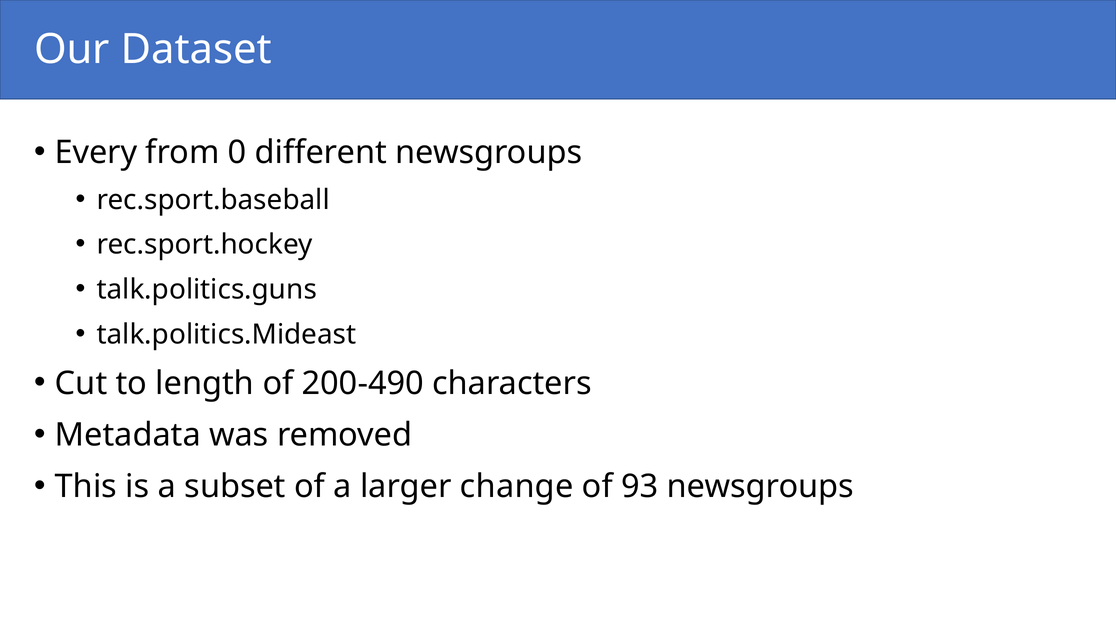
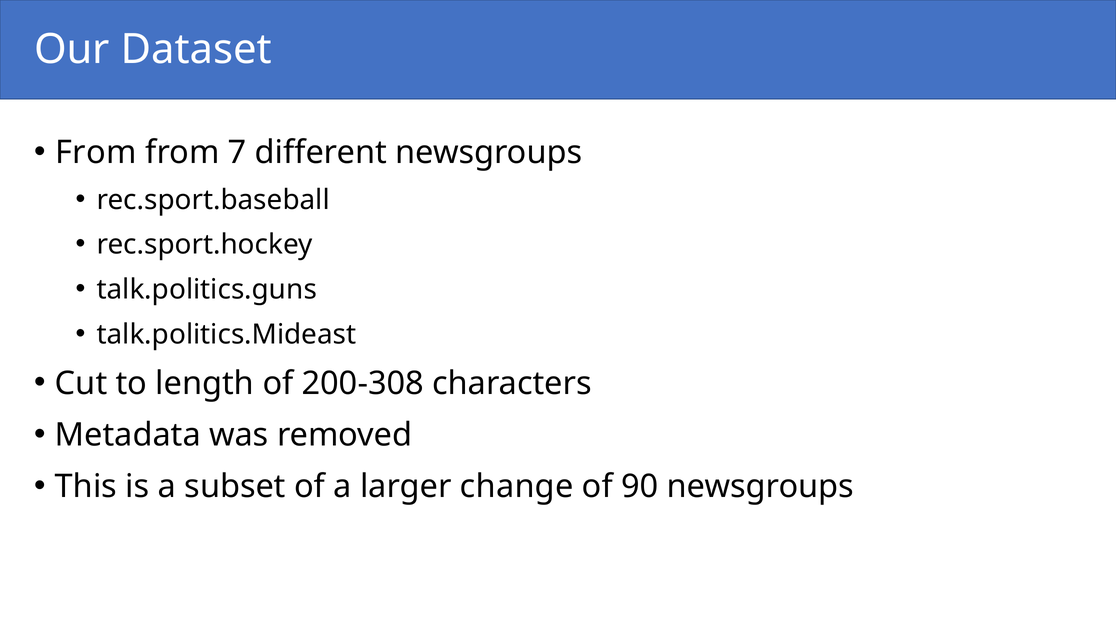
Every: Every -> From (96, 153)
0: 0 -> 7 (237, 153)
200-490: 200-490 -> 200-308 (363, 383)
93: 93 -> 90 (640, 486)
